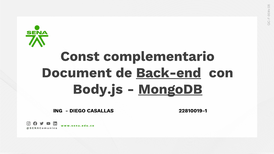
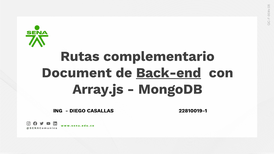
Const: Const -> Rutas (80, 56)
Body.js: Body.js -> Array.js (98, 89)
MongoDB underline: present -> none (170, 89)
